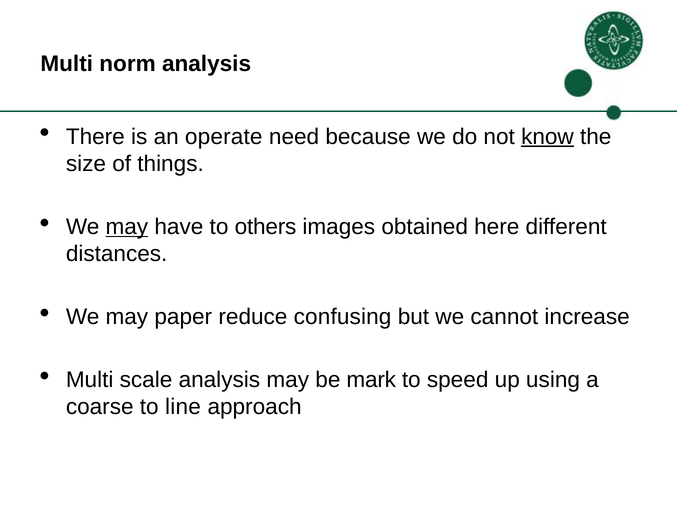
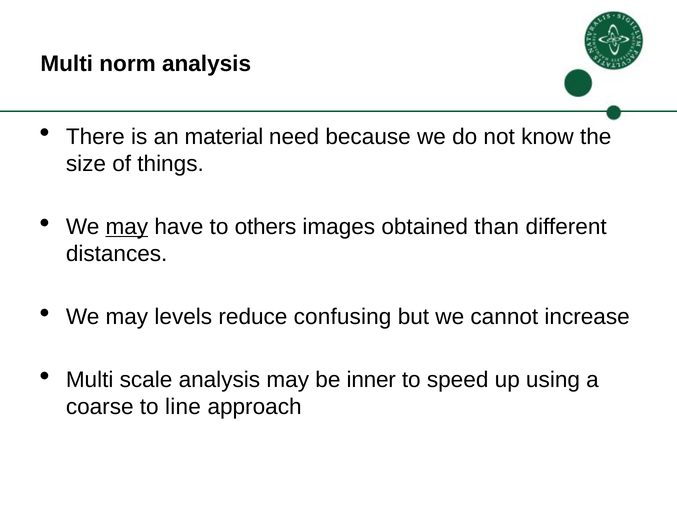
operate: operate -> material (224, 137)
know underline: present -> none (547, 137)
here: here -> than (497, 227)
paper: paper -> levels (183, 317)
mark: mark -> inner (371, 381)
